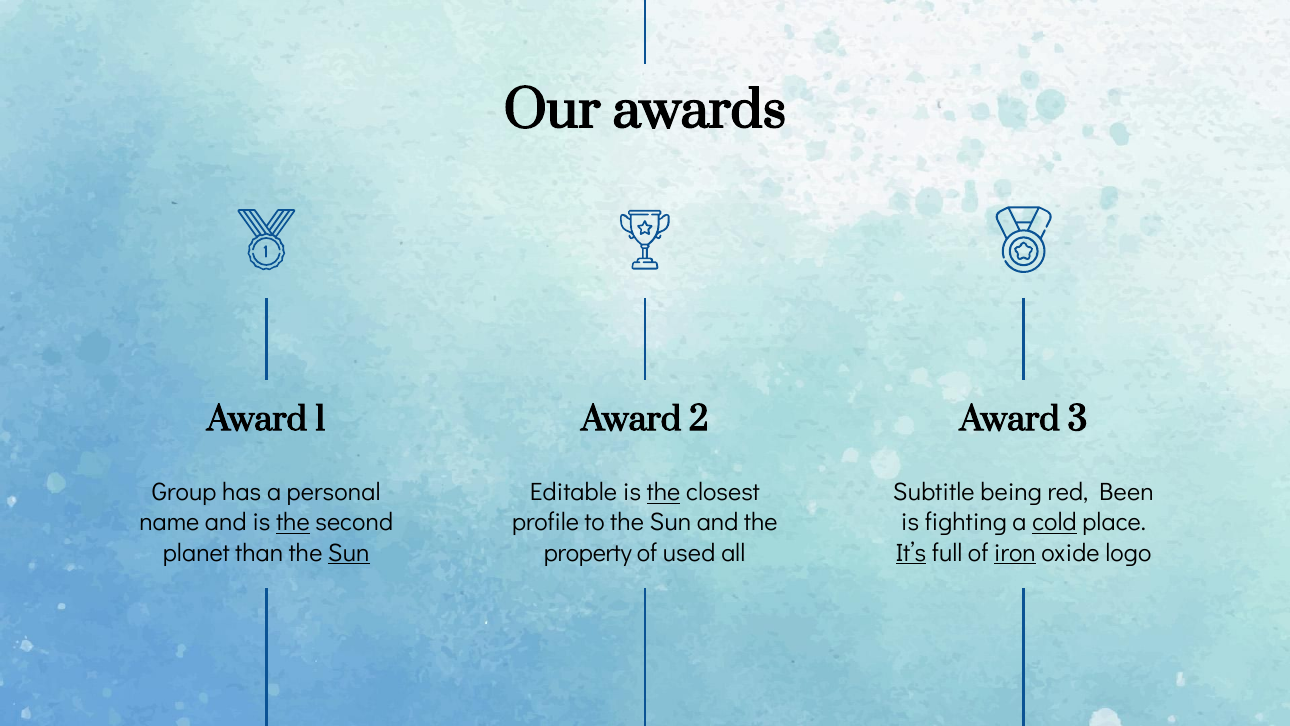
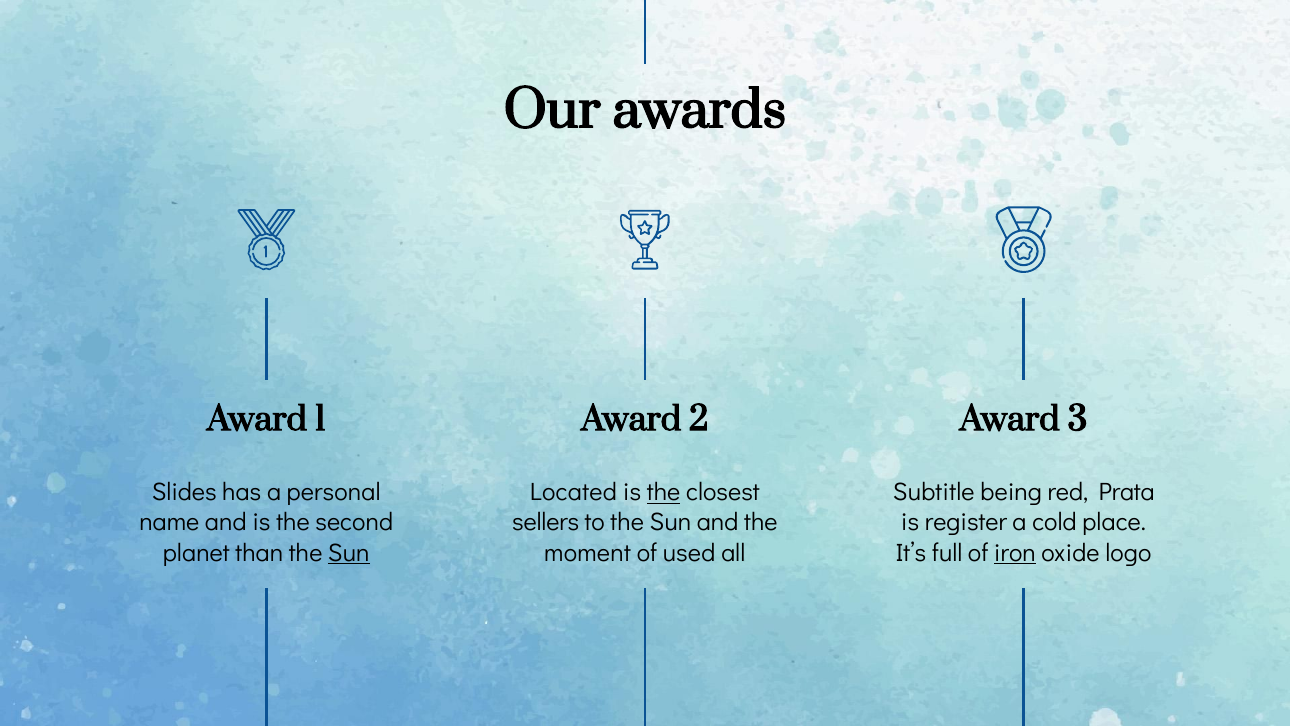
Group: Group -> Slides (184, 492)
Editable: Editable -> Located (573, 492)
Been: Been -> Prata (1127, 492)
the underline: present -> none (293, 522)
profile: profile -> sellers (546, 522)
fighting: fighting -> register (966, 522)
cold underline: present -> none (1055, 522)
property: property -> moment (588, 552)
It’s underline: present -> none (911, 552)
